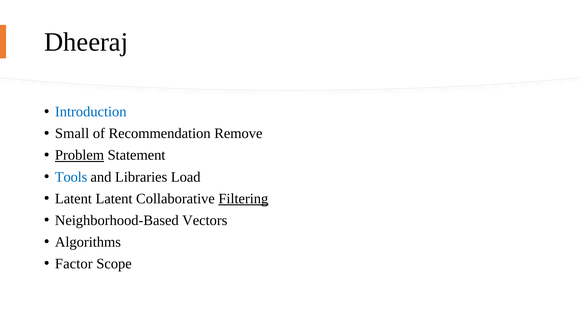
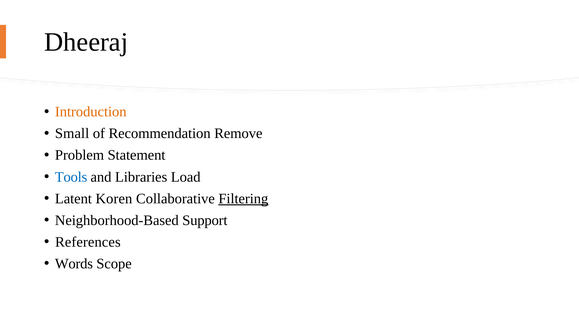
Introduction colour: blue -> orange (91, 112)
Problem underline: present -> none (80, 155)
Latent Latent: Latent -> Koren (114, 198)
Vectors: Vectors -> Support (205, 220)
Algorithms: Algorithms -> References (88, 242)
Factor: Factor -> Words (74, 263)
